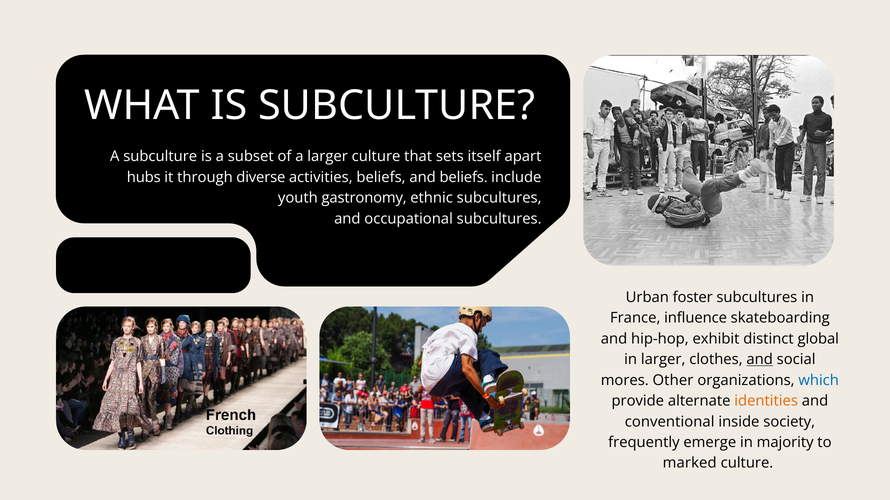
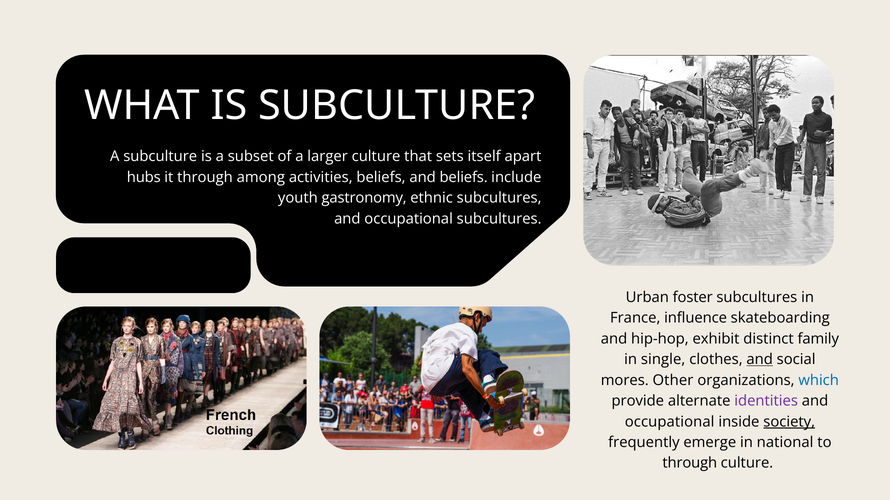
diverse: diverse -> among (261, 177)
global: global -> family (818, 339)
in larger: larger -> single (663, 360)
identities colour: orange -> purple (766, 401)
conventional: conventional -> occupational (670, 422)
society underline: none -> present (789, 422)
majority: majority -> national (785, 443)
marked: marked -> through (690, 464)
